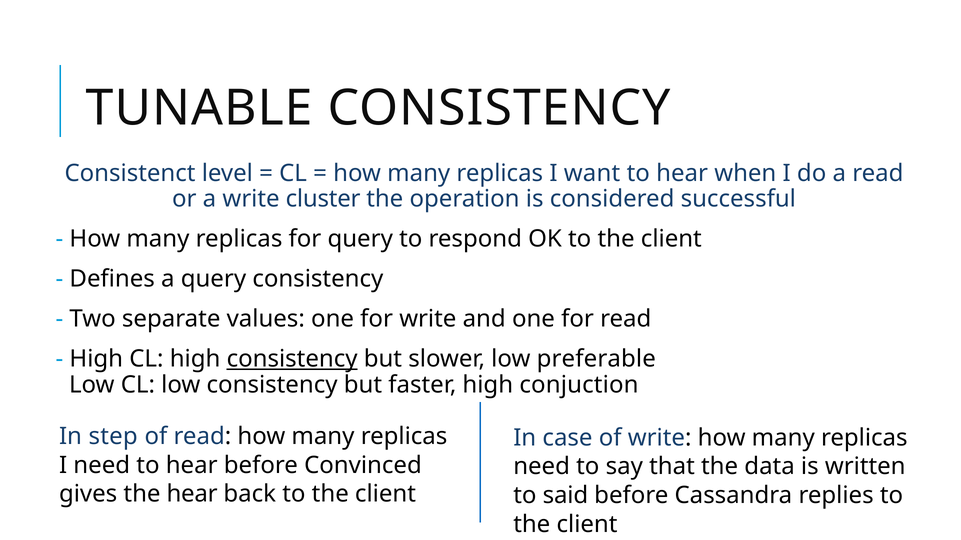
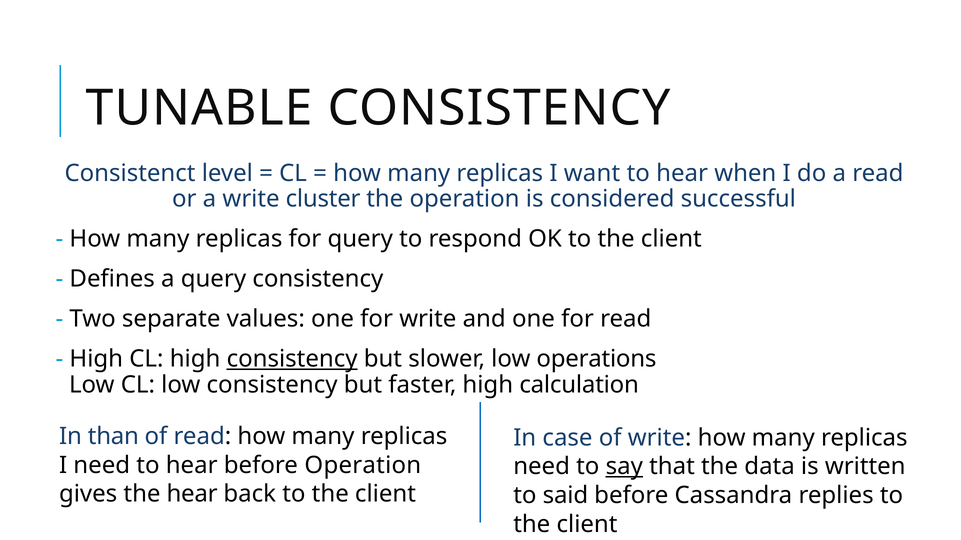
preferable: preferable -> operations (596, 359)
conjuction: conjuction -> calculation (579, 385)
step: step -> than (113, 437)
before Convinced: Convinced -> Operation (363, 466)
say underline: none -> present (624, 467)
